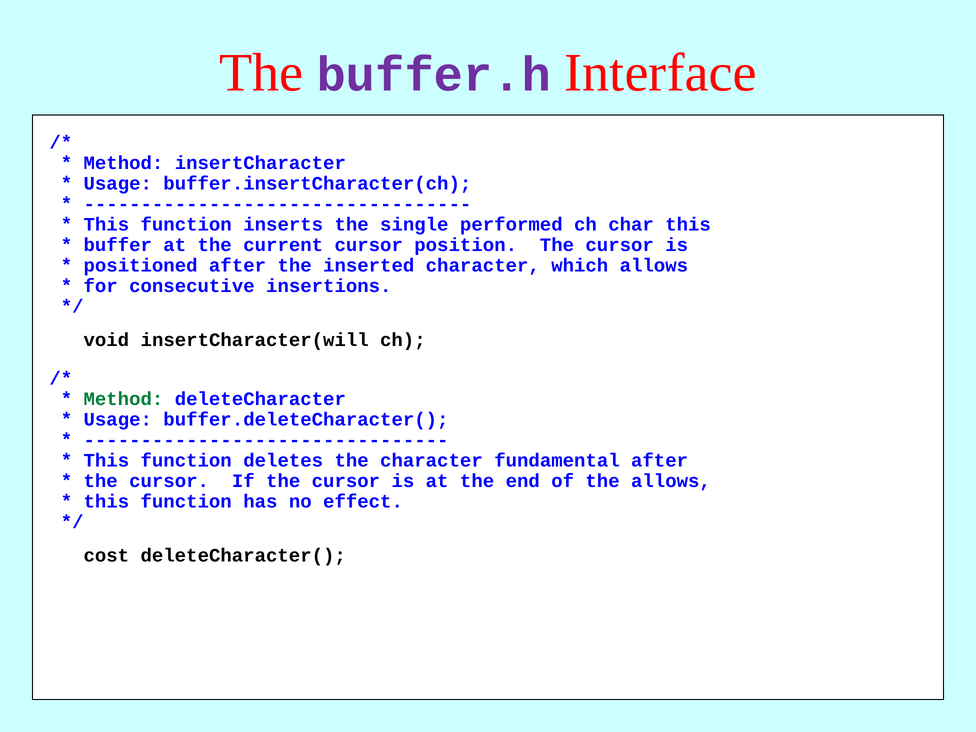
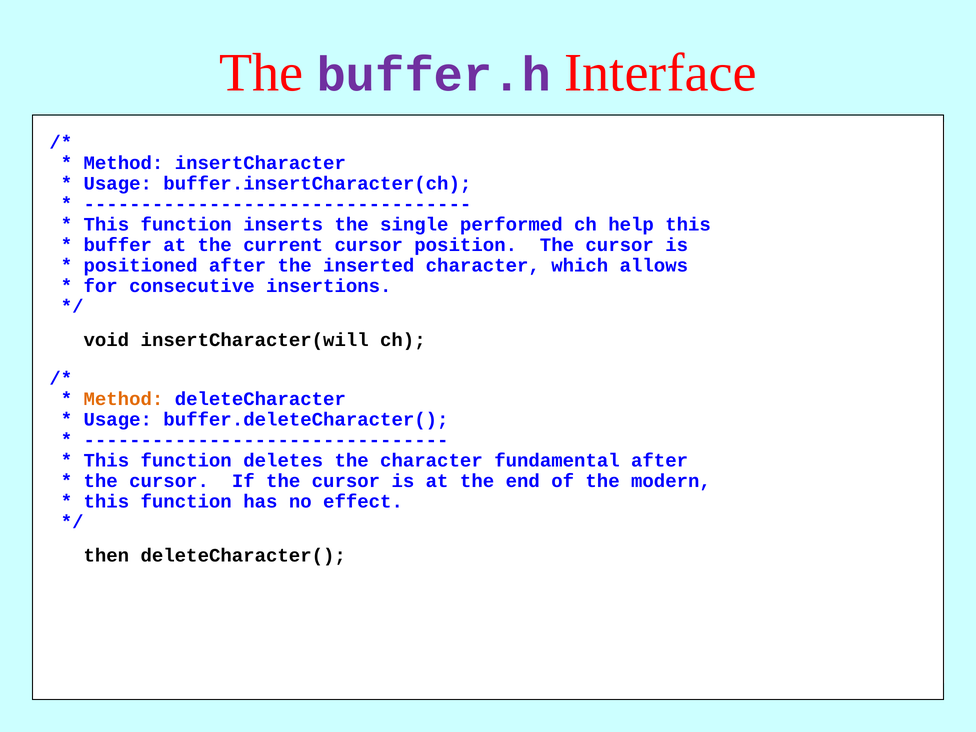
char: char -> help (631, 224)
Method colour: green -> orange (123, 399)
the allows: allows -> modern (671, 481)
cost: cost -> then (106, 556)
